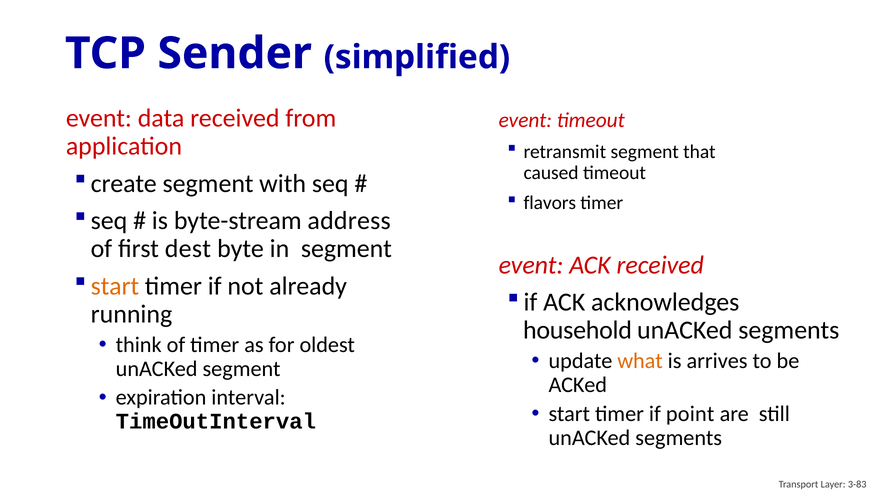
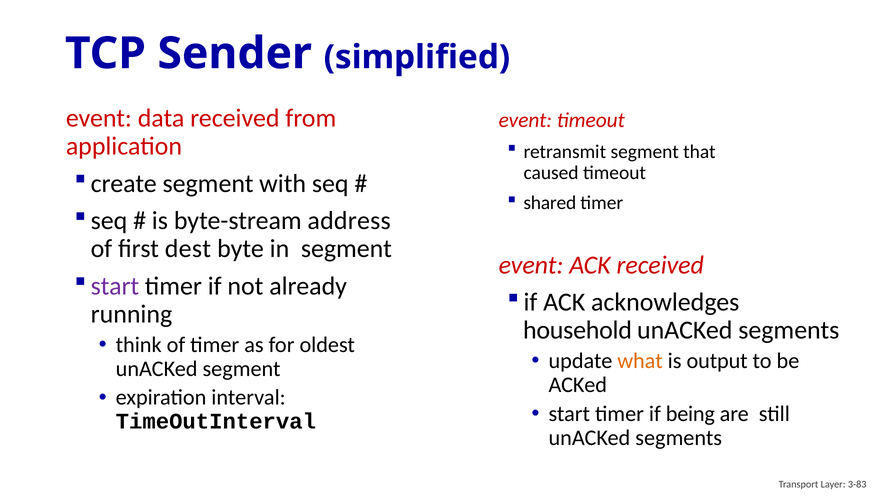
flavors: flavors -> shared (550, 203)
start colour: orange -> purple (115, 286)
arrives: arrives -> output (717, 361)
point: point -> being (690, 413)
